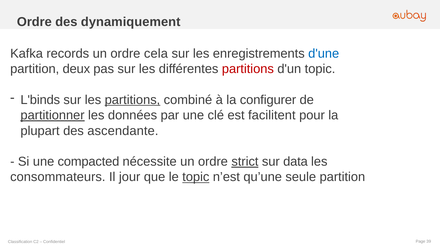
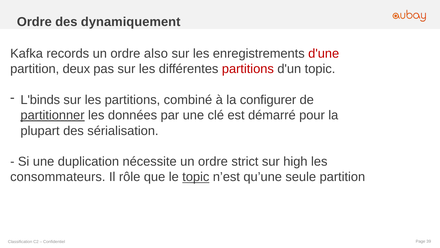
cela: cela -> also (156, 53)
d'une colour: blue -> red (324, 53)
partitions underline: present -> none (132, 100)
facilitent: facilitent -> démarré (272, 115)
ascendante: ascendante -> sérialisation (123, 130)
compacted: compacted -> duplication (88, 161)
strict underline: present -> none (245, 161)
data: data -> high (295, 161)
jour: jour -> rôle (130, 177)
